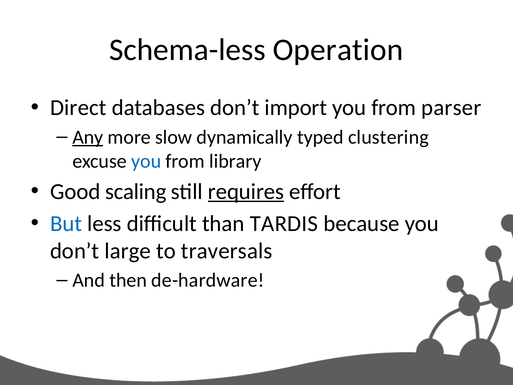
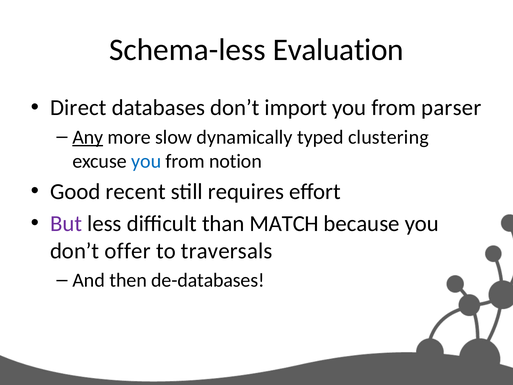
Operation: Operation -> Evaluation (338, 50)
library: library -> notion (235, 161)
scaling: scaling -> recent (136, 191)
requires underline: present -> none (246, 191)
But colour: blue -> purple (66, 223)
TARDIS: TARDIS -> MATCH (284, 223)
large: large -> offer (128, 251)
de-hardware: de-hardware -> de-databases (208, 280)
